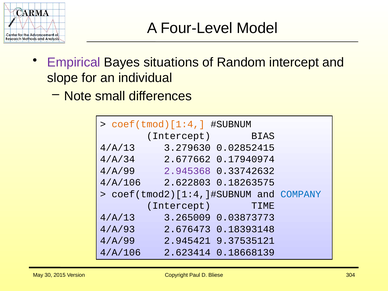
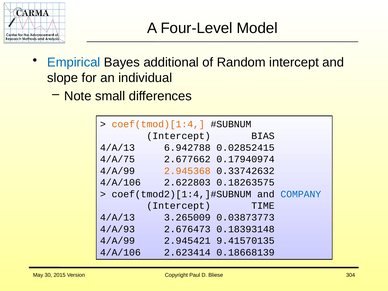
Empirical colour: purple -> blue (74, 62)
situations: situations -> additional (171, 62)
3.279630: 3.279630 -> 6.942788 (187, 148)
4/A/34: 4/A/34 -> 4/A/75 (117, 159)
2.945368 colour: purple -> orange (187, 171)
9.37535121: 9.37535121 -> 9.41570135 (246, 241)
